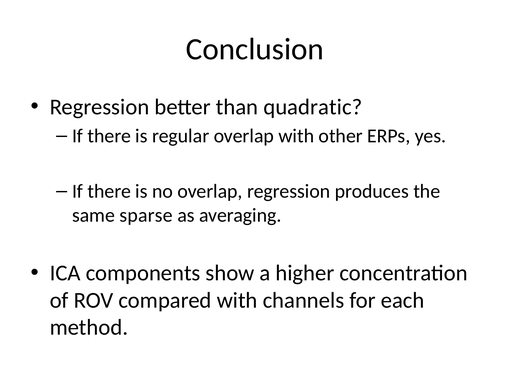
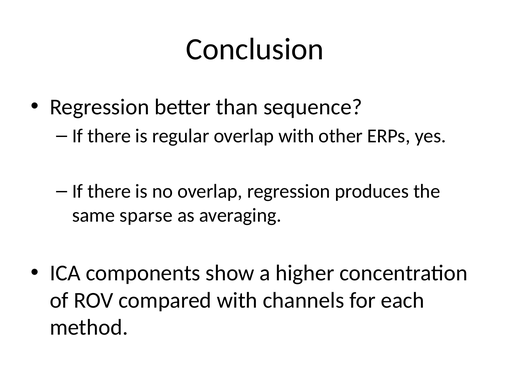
quadratic: quadratic -> sequence (313, 107)
